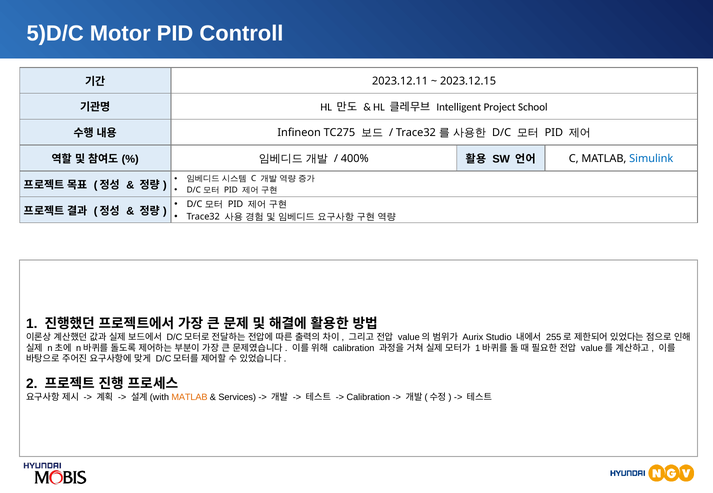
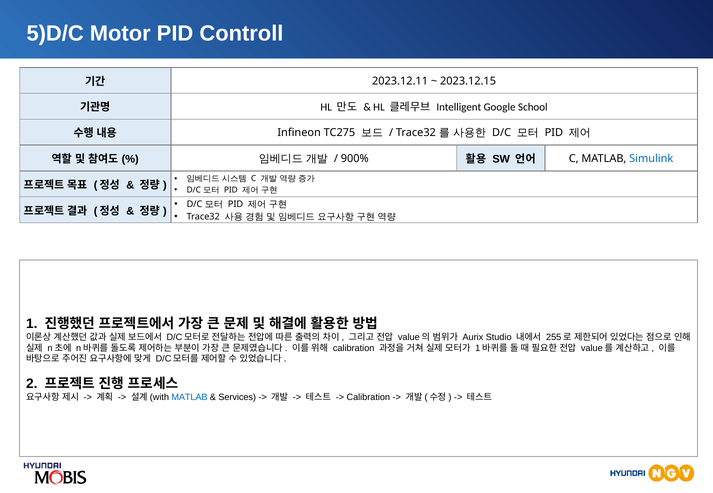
Project: Project -> Google (500, 108)
400%: 400% -> 900% (355, 159)
MATLAB colour: orange -> blue (189, 398)
